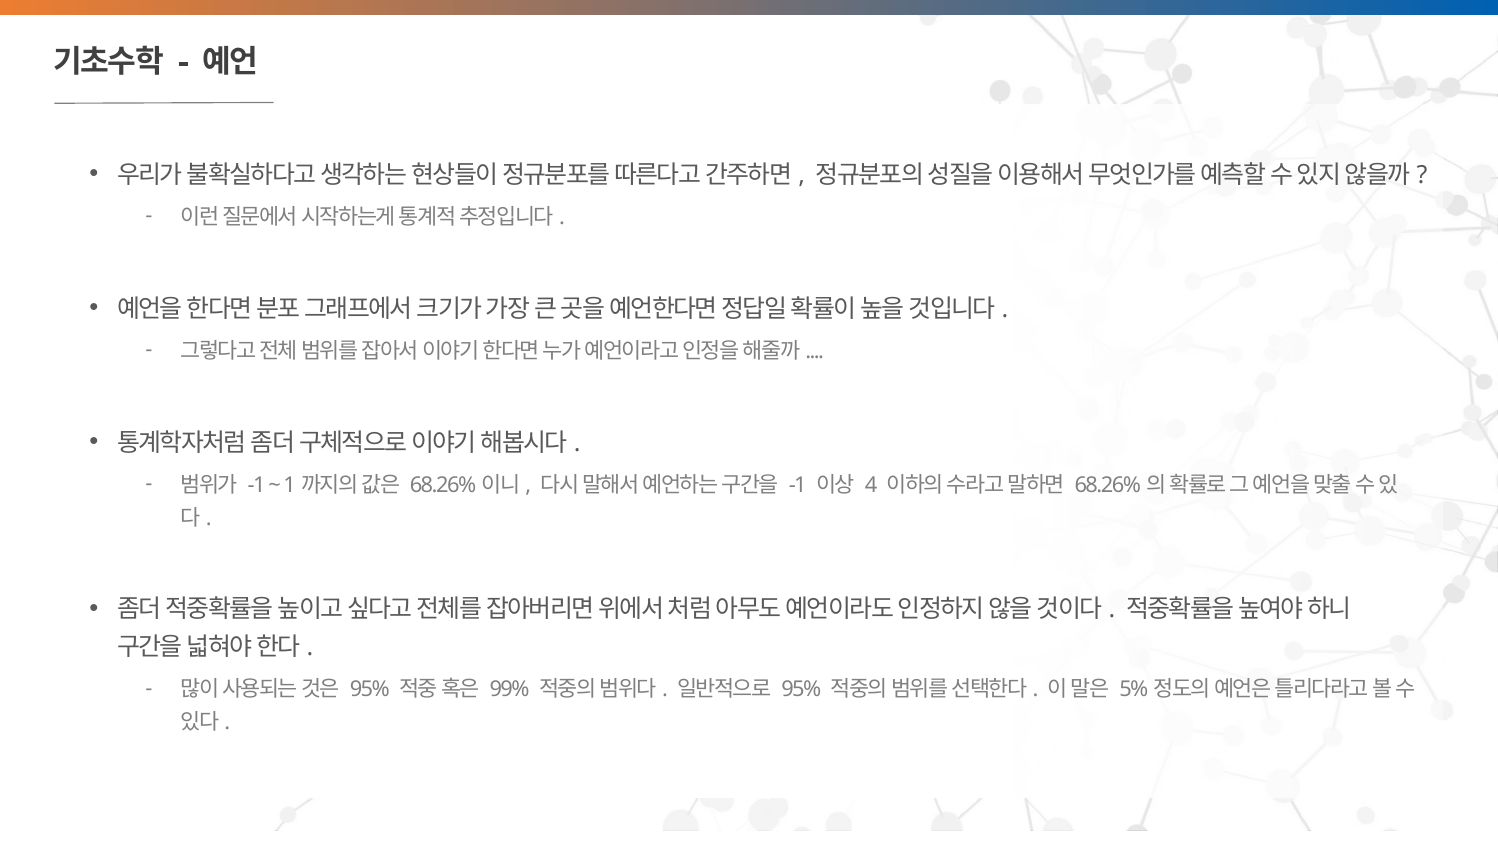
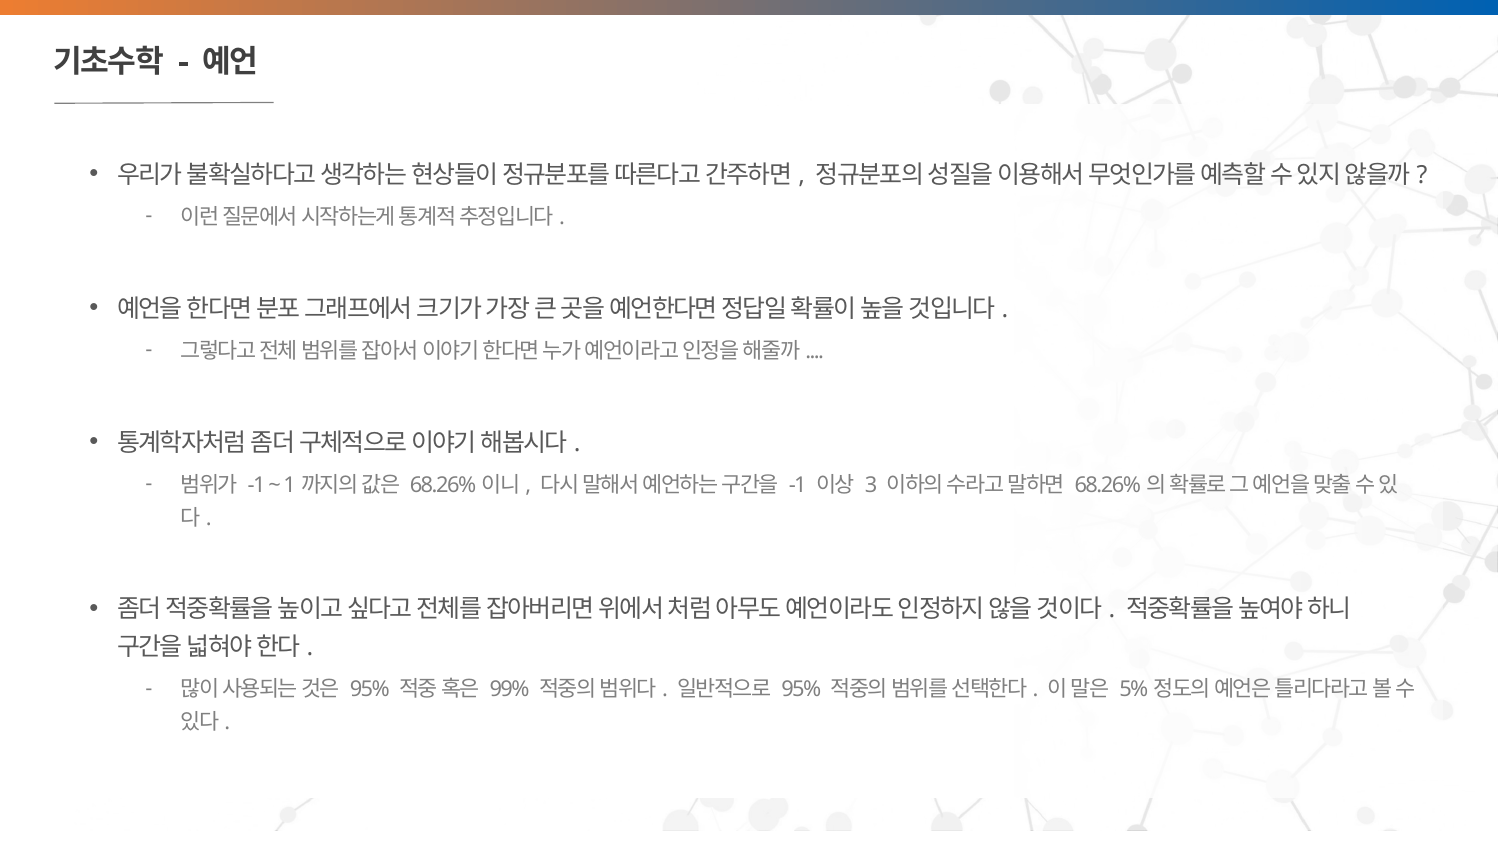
4: 4 -> 3 (871, 485)
